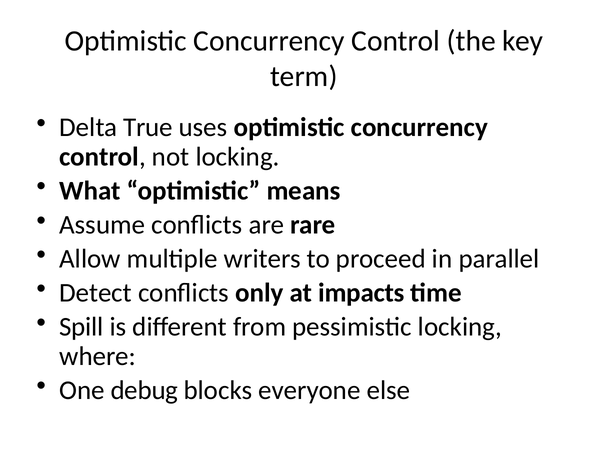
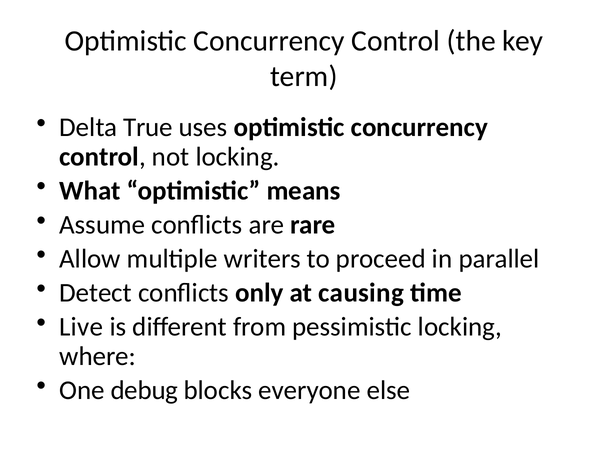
impacts: impacts -> causing (361, 293)
Spill: Spill -> Live (81, 327)
